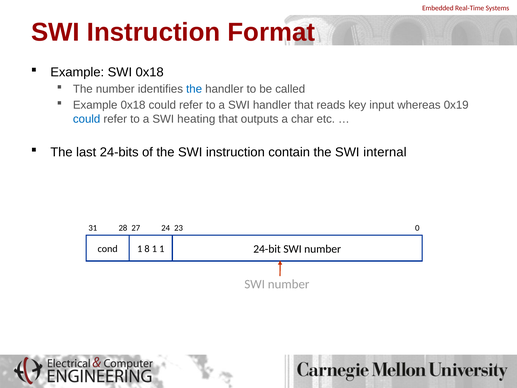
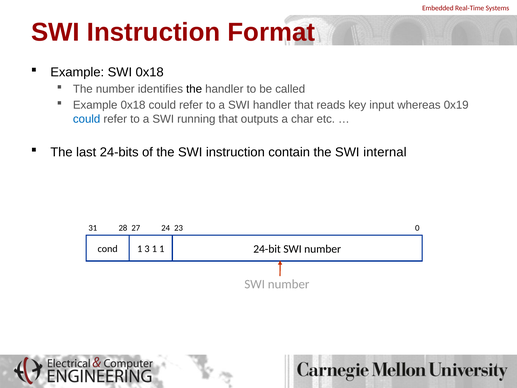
the colour: blue -> black (194, 89)
heating: heating -> running (196, 119)
8: 8 -> 3 (147, 249)
